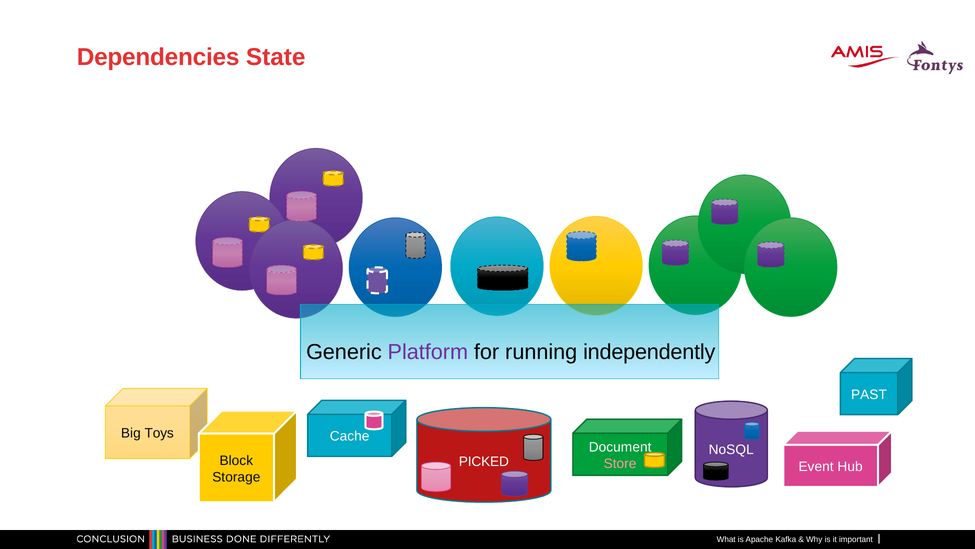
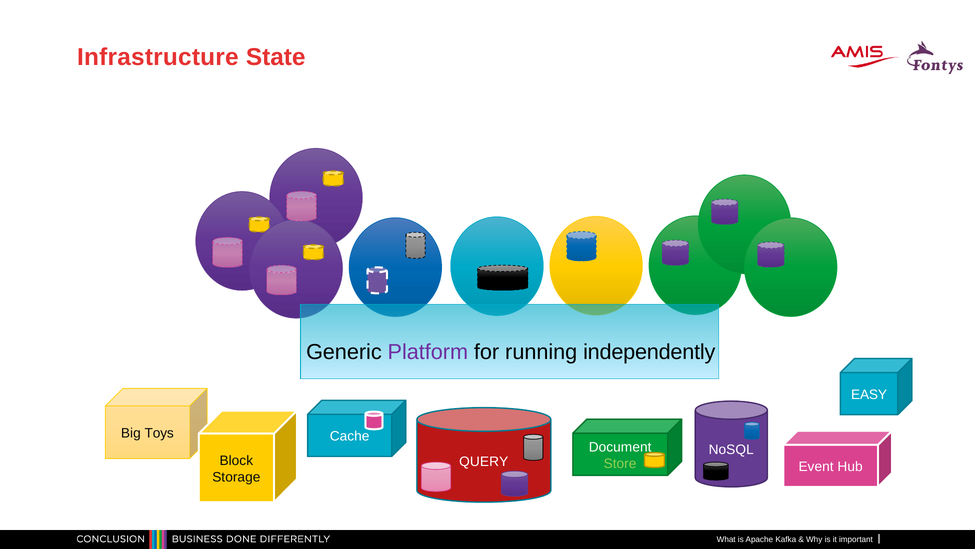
Dependencies: Dependencies -> Infrastructure (158, 57)
PAST: PAST -> EASY (869, 394)
PICKED: PICKED -> QUERY (484, 461)
Store colour: pink -> light green (620, 463)
